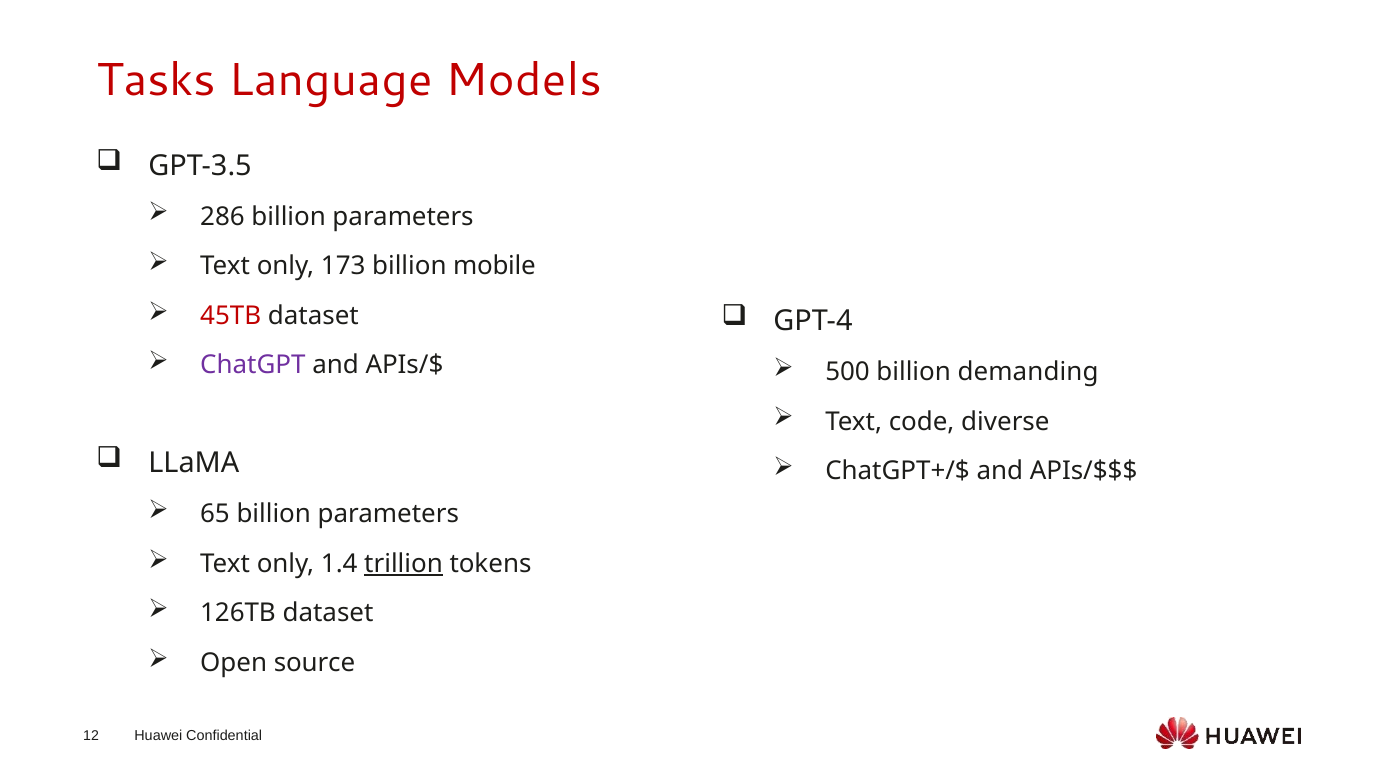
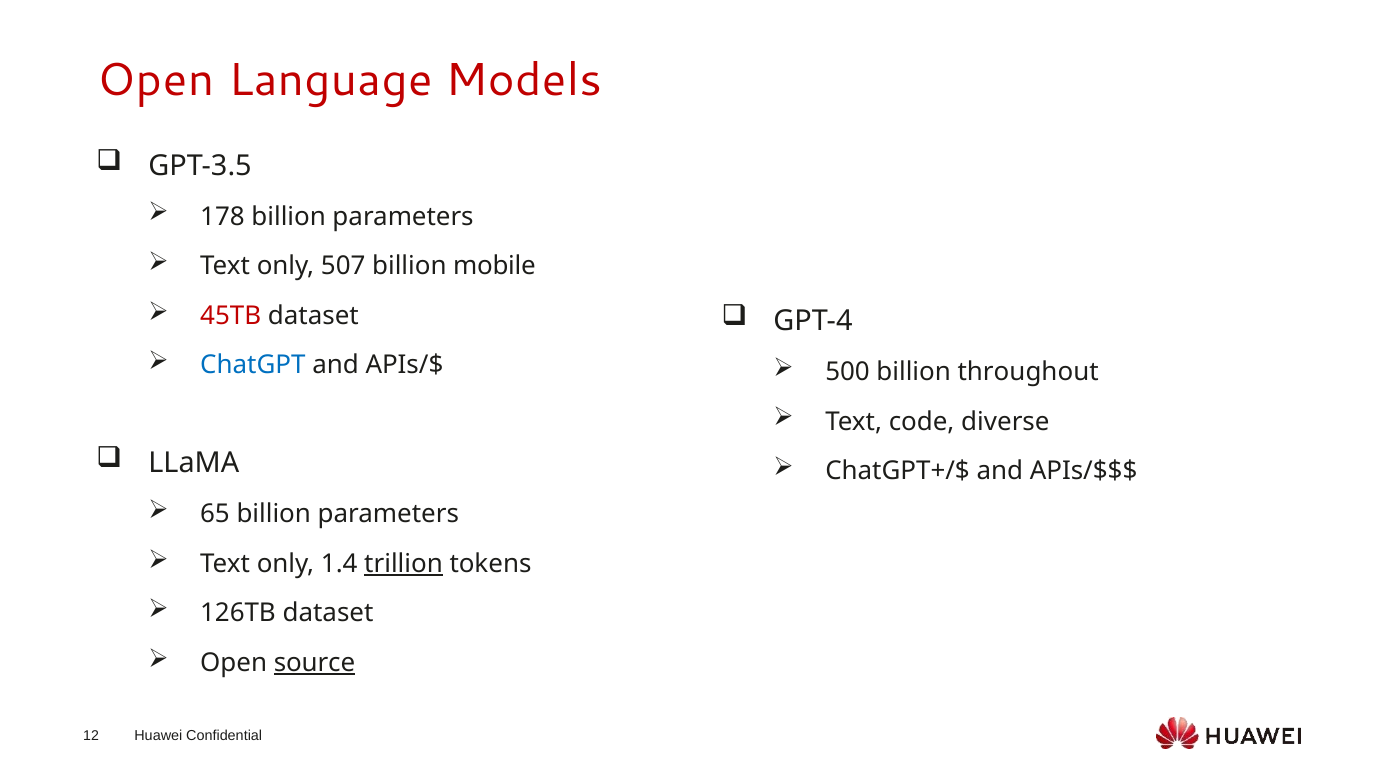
Tasks: Tasks -> Open (156, 81)
286: 286 -> 178 (222, 217)
173: 173 -> 507 (343, 266)
ChatGPT colour: purple -> blue (253, 366)
demanding: demanding -> throughout (1028, 372)
source underline: none -> present (314, 663)
